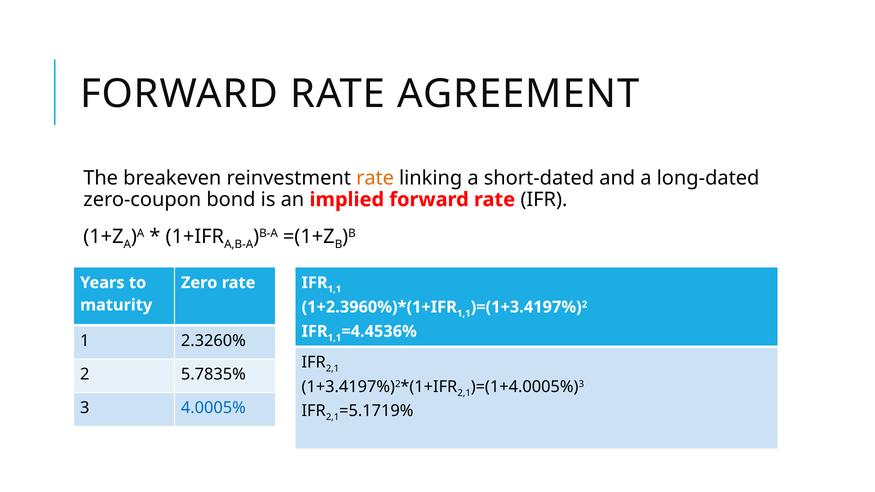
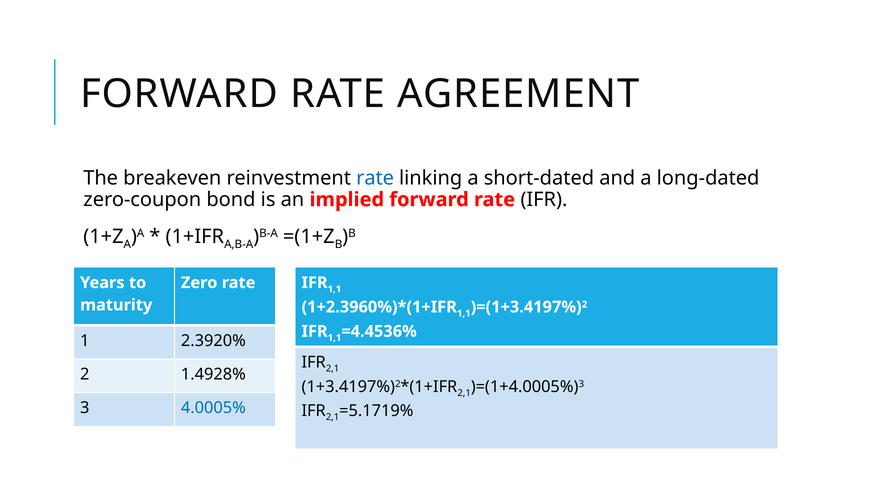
rate colour: orange -> blue (375, 178)
2.3260%: 2.3260% -> 2.3920% (213, 341)
5.7835%: 5.7835% -> 1.4928% (213, 374)
